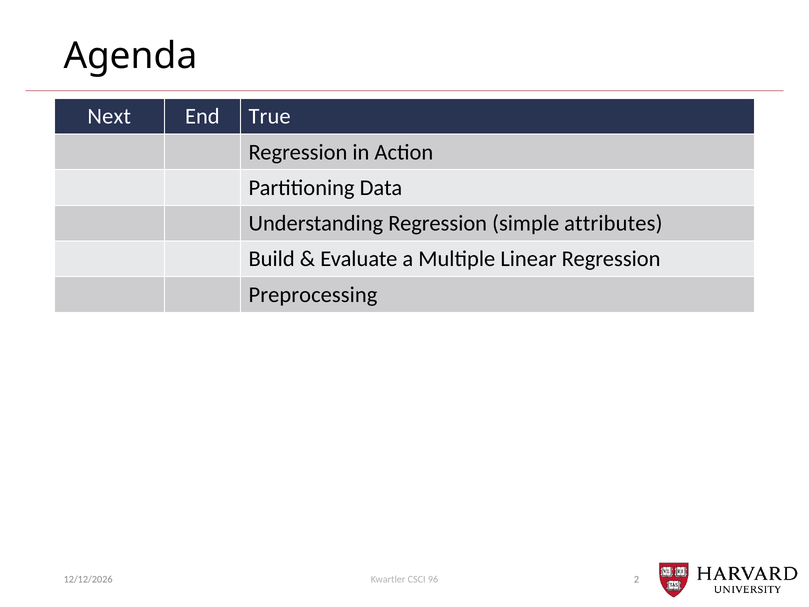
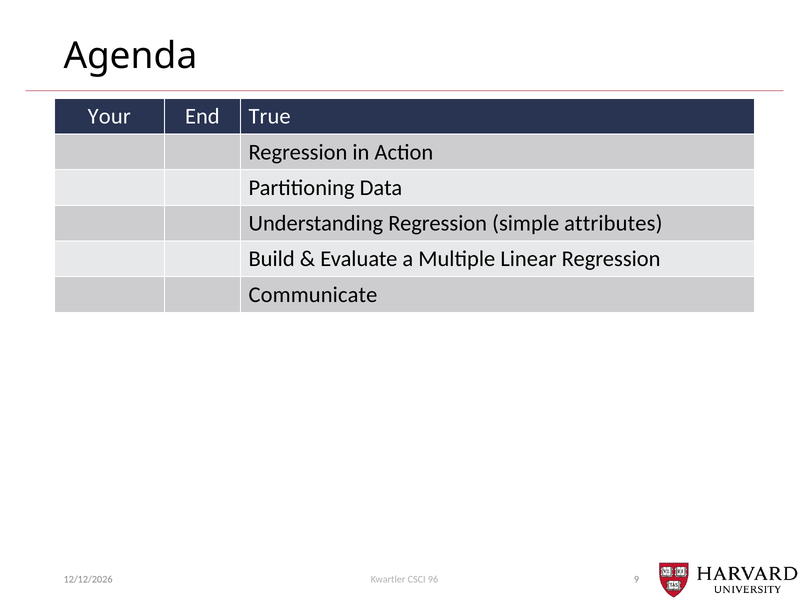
Next: Next -> Your (109, 116)
Preprocessing: Preprocessing -> Communicate (313, 295)
2: 2 -> 9 (637, 579)
